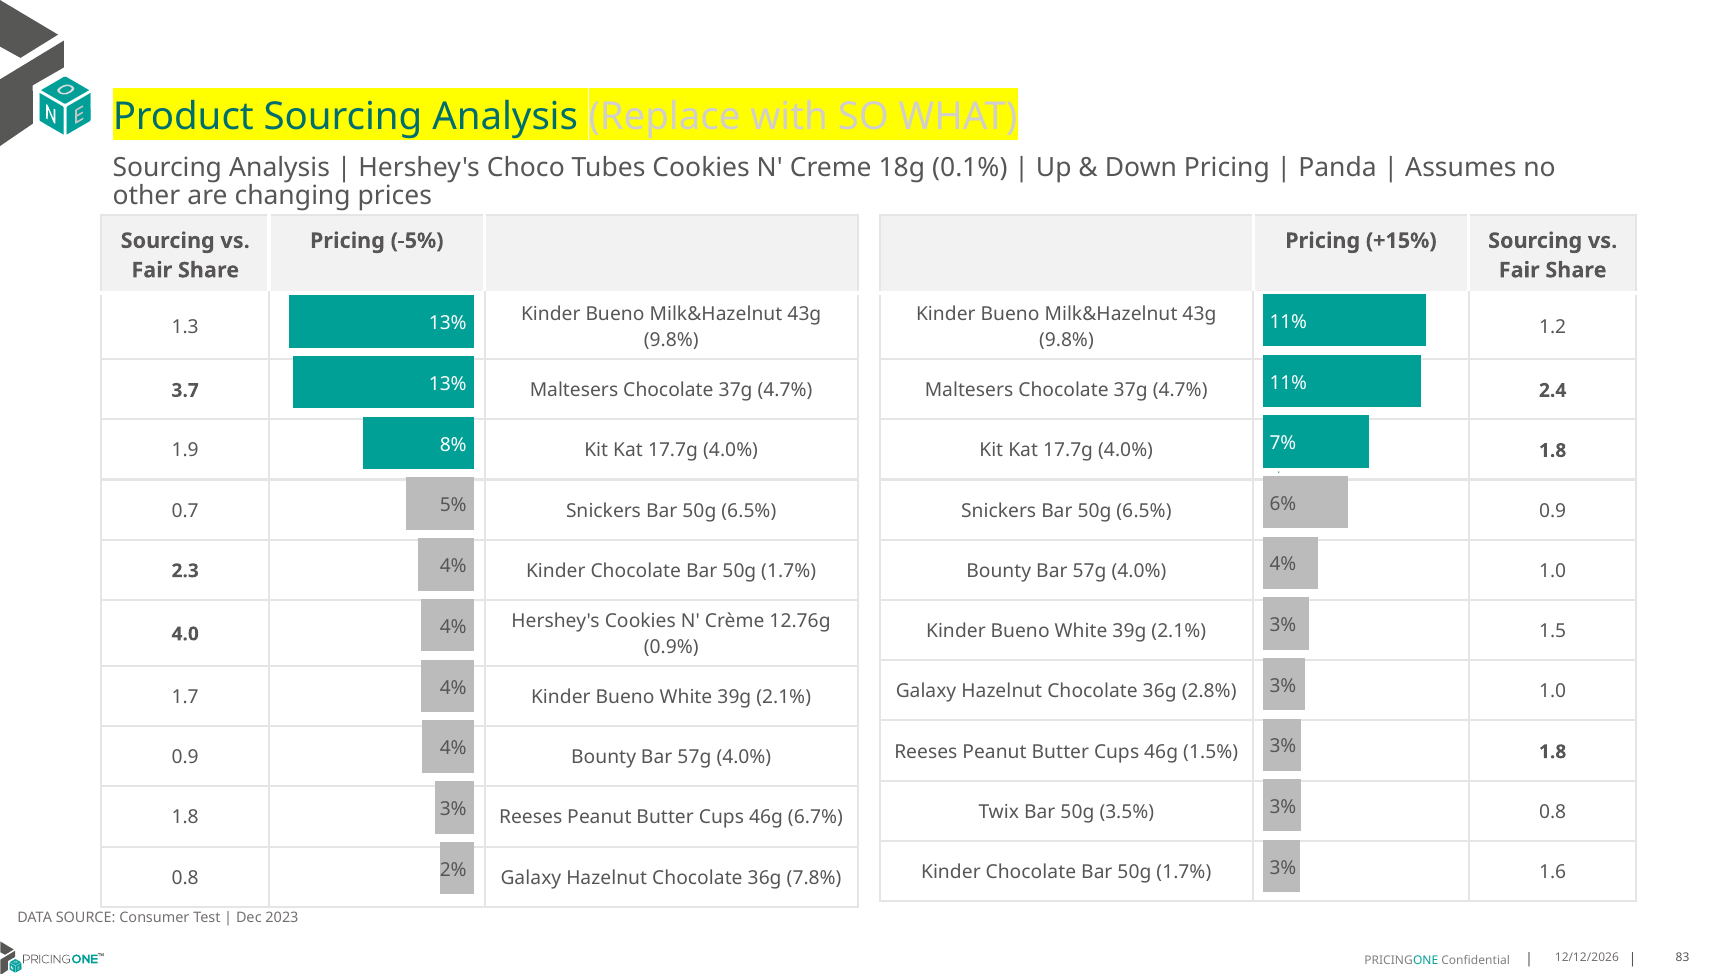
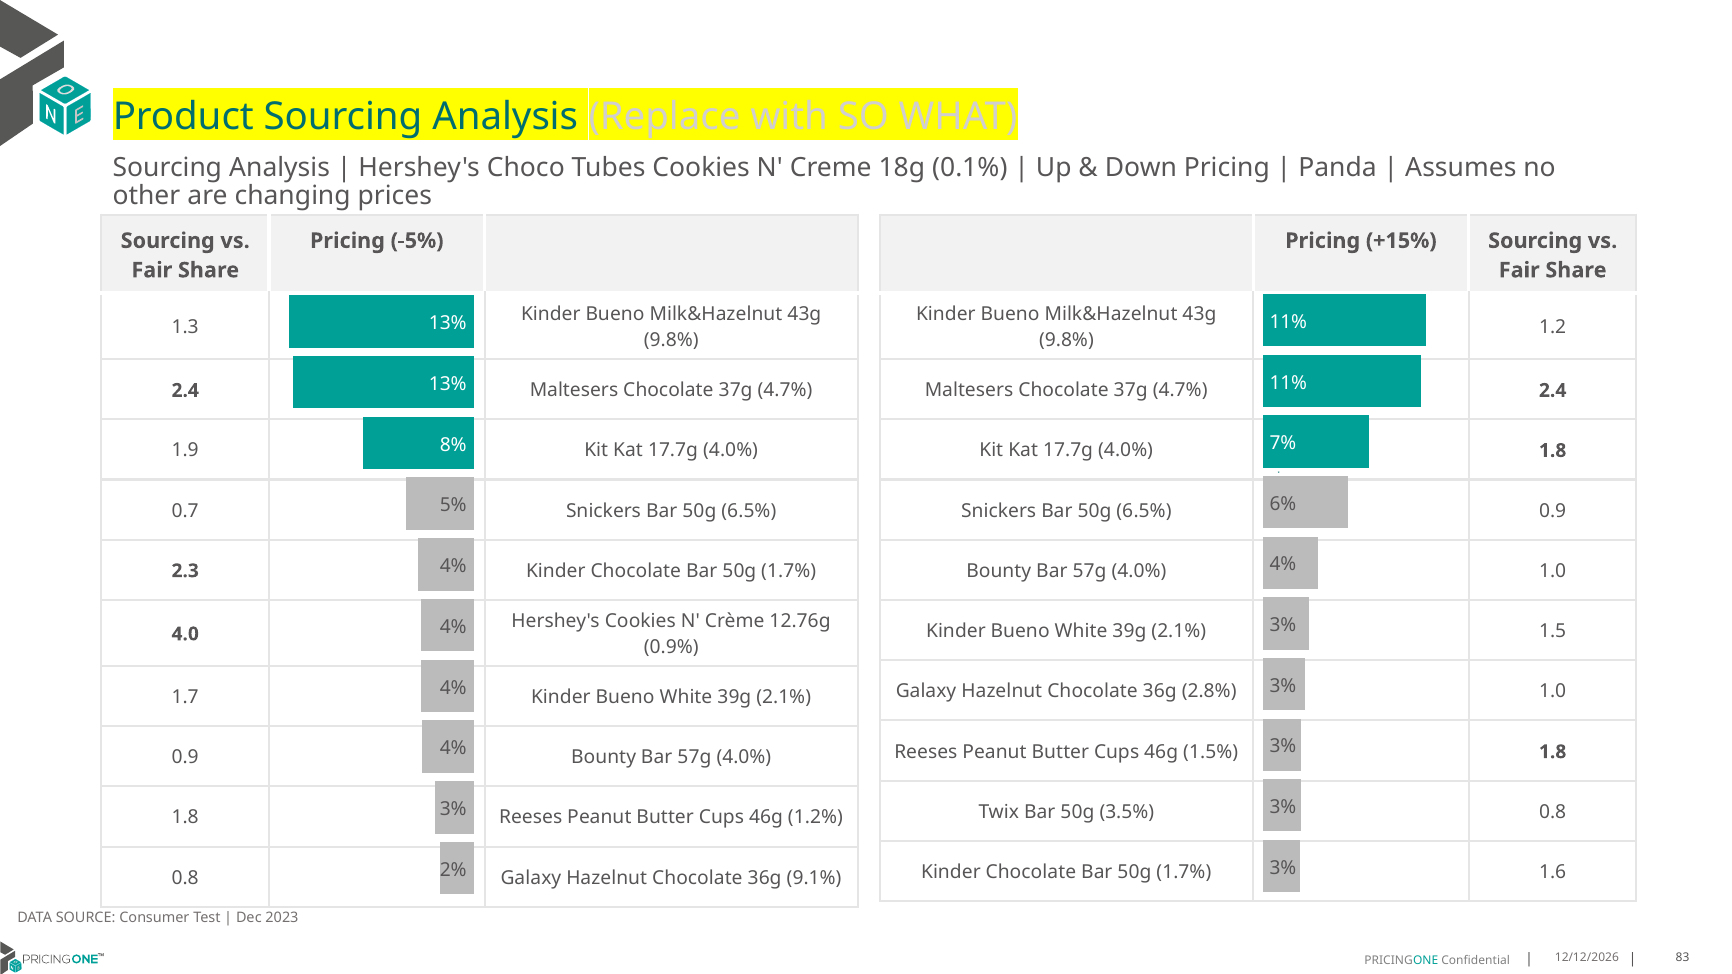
3.7: 3.7 -> 2.4 (185, 391)
6.7%: 6.7% -> 1.2% (815, 818)
7.8%: 7.8% -> 9.1% (814, 878)
